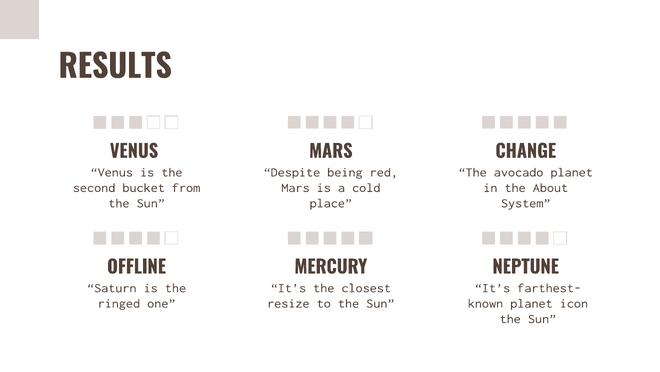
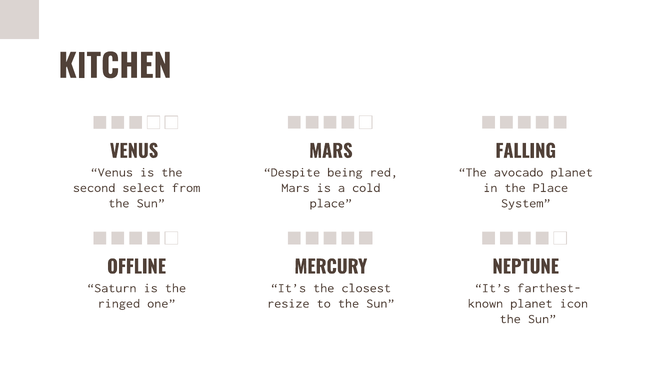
RESULTS: RESULTS -> KITCHEN (115, 67)
CHANGE: CHANGE -> FALLING (526, 151)
bucket: bucket -> select (144, 187)
the About: About -> Place (550, 187)
